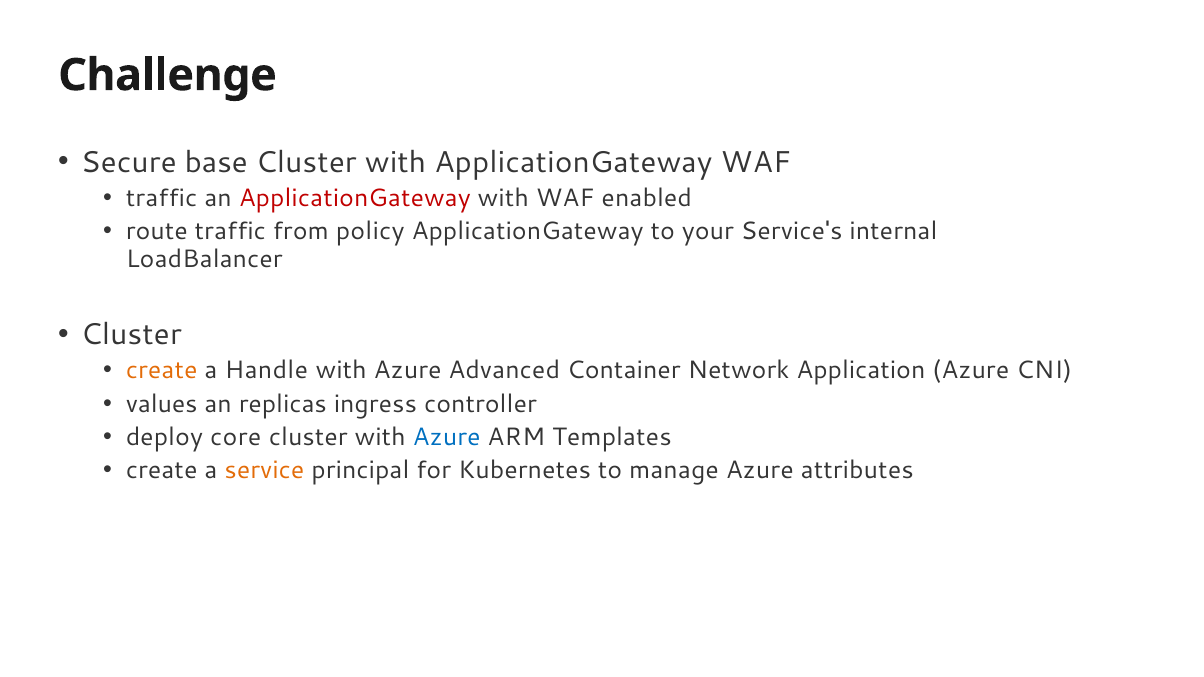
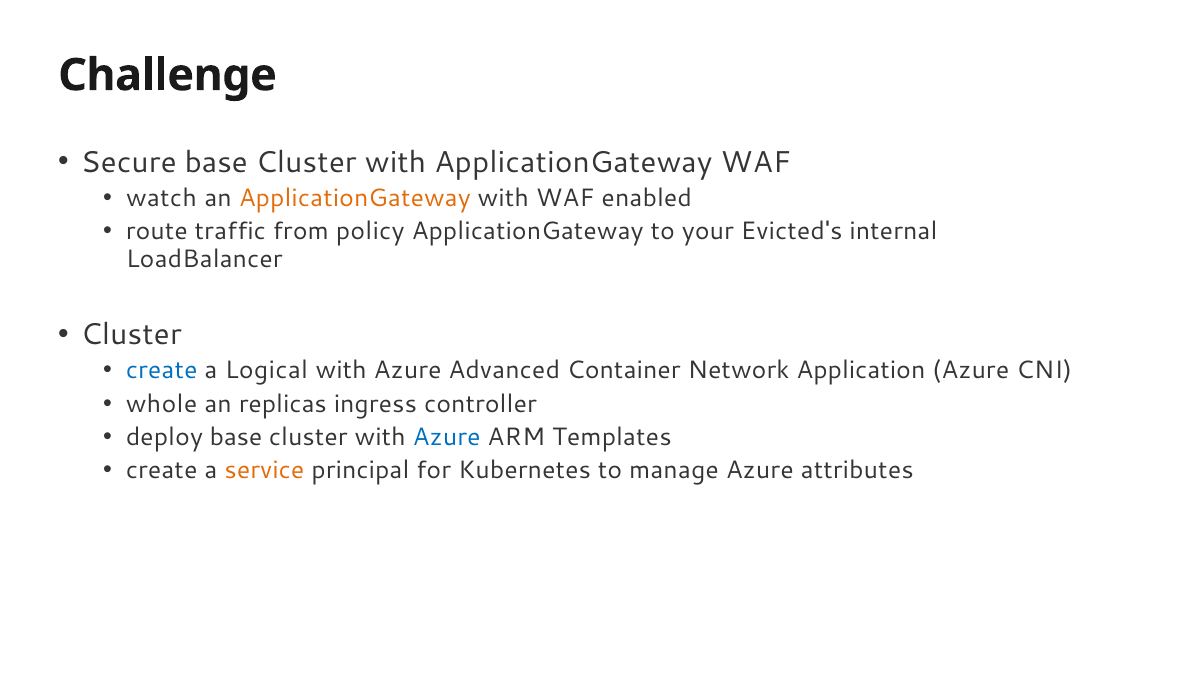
traffic: traffic -> watch (162, 198)
ApplicationGateway colour: red -> orange (355, 198)
Service's: Service's -> Evicted's (792, 232)
create colour: orange -> blue (162, 371)
Handle: Handle -> Logical (266, 371)
values: values -> whole (162, 404)
deploy core: core -> base (236, 437)
